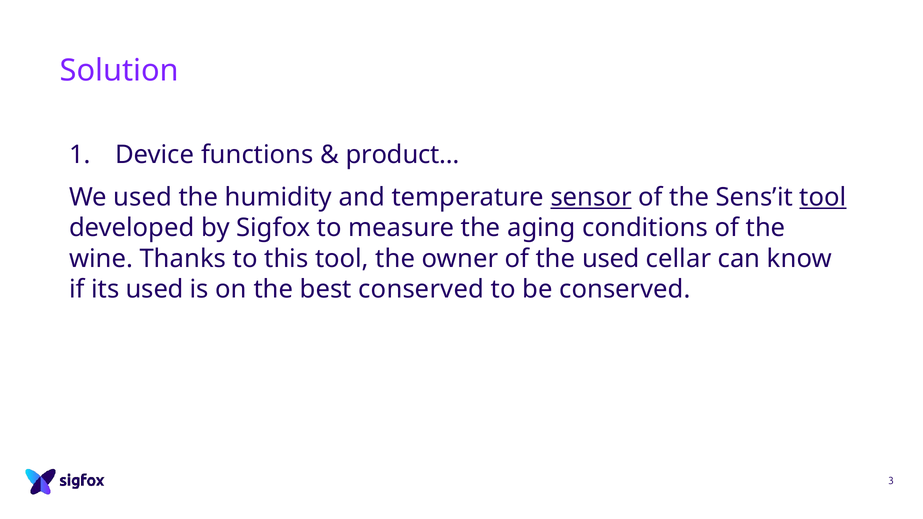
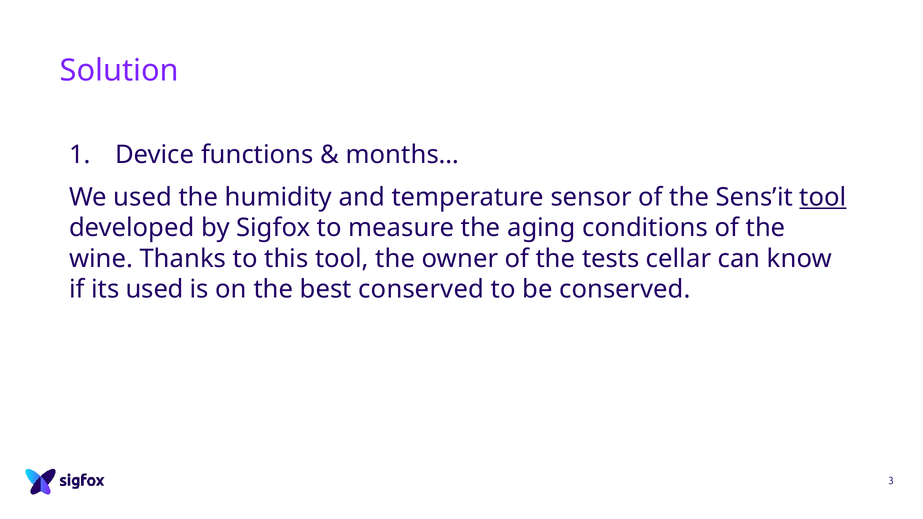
product…: product… -> months… (402, 155)
sensor underline: present -> none (591, 197)
the used: used -> tests (611, 259)
